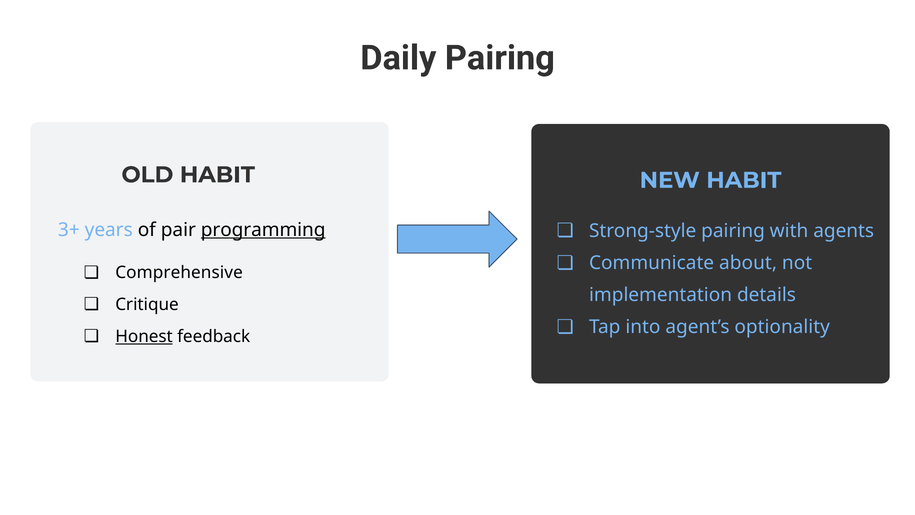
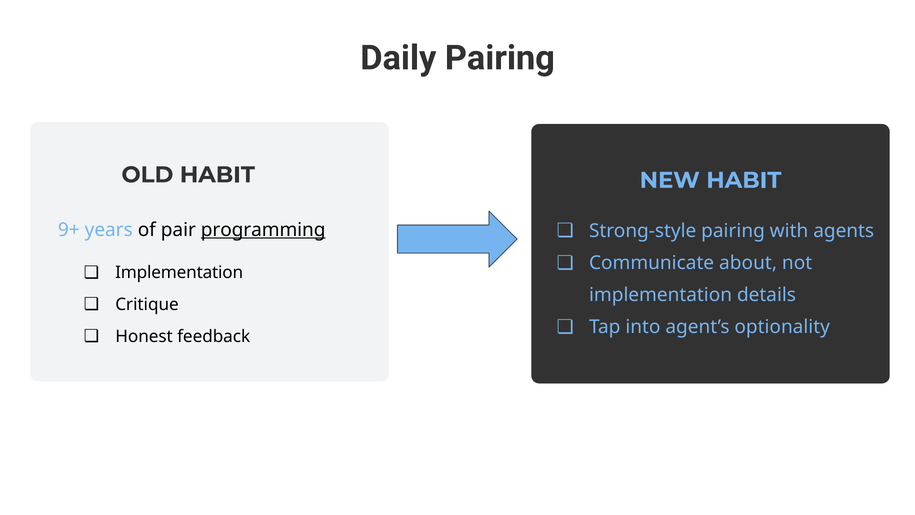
3+: 3+ -> 9+ (69, 230)
Comprehensive: Comprehensive -> Implementation (179, 272)
Honest underline: present -> none (144, 336)
